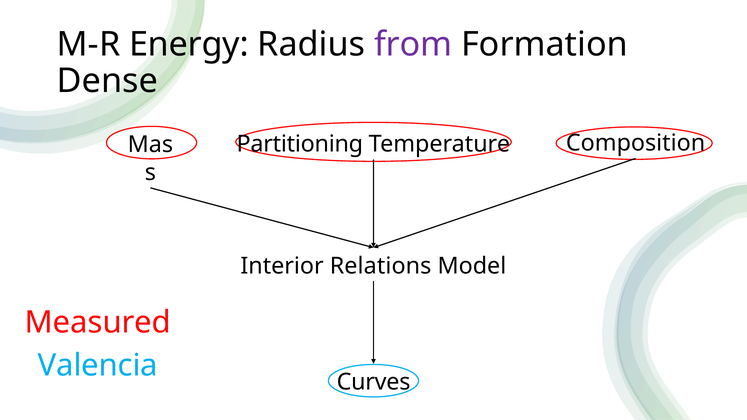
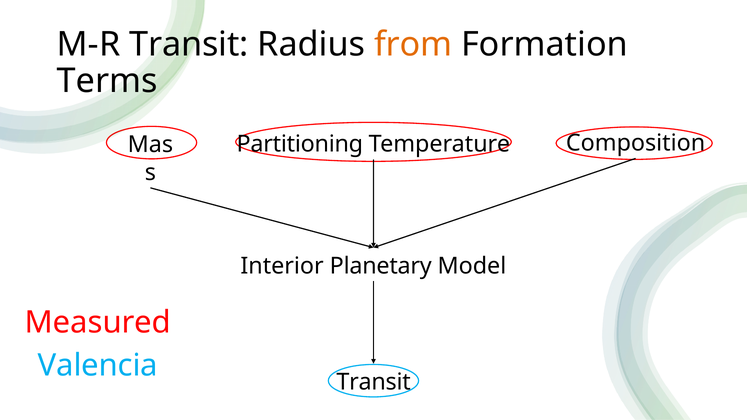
M-R Energy: Energy -> Transit (189, 44)
from colour: purple -> orange (413, 44)
Dense: Dense -> Terms (107, 81)
Relations: Relations -> Planetary (381, 266)
Curves: Curves -> Transit (374, 382)
